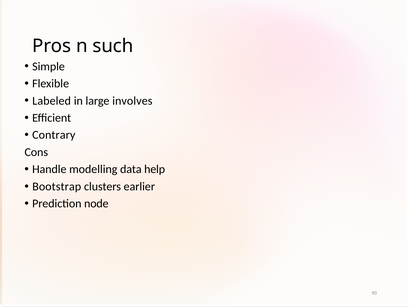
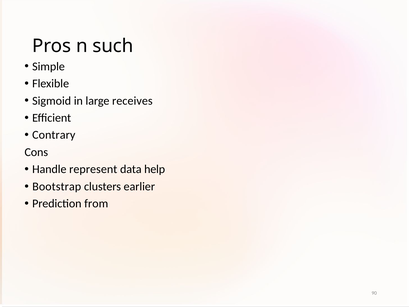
Labeled: Labeled -> Sigmoid (52, 101)
involves: involves -> receives (132, 101)
modelling: modelling -> represent (93, 169)
node: node -> from (96, 204)
